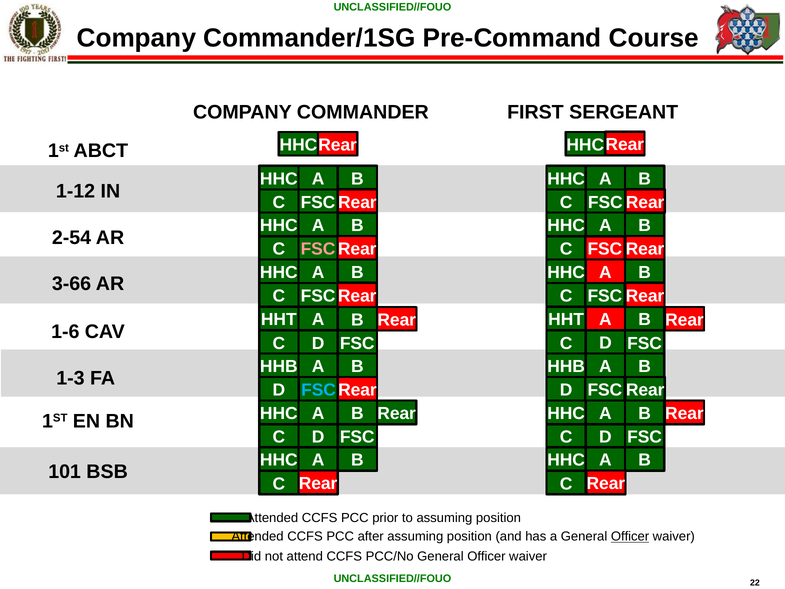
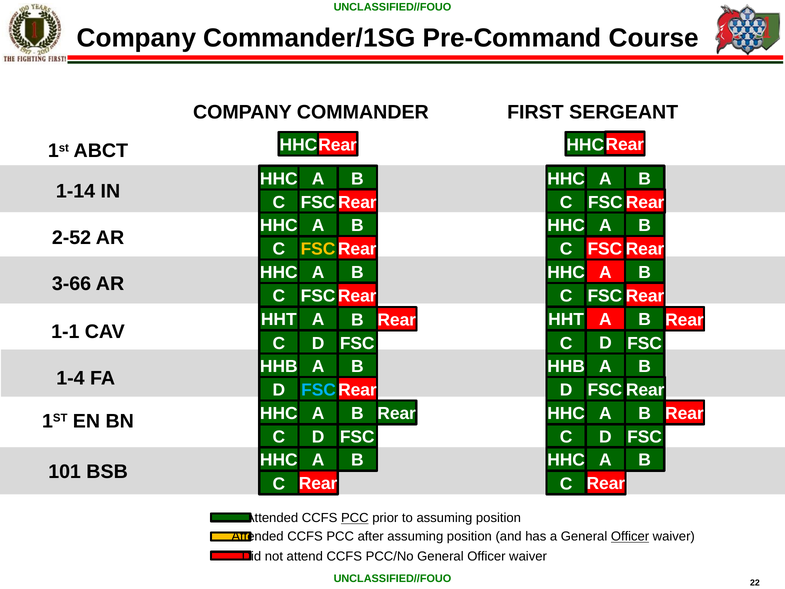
1-12: 1-12 -> 1-14 (76, 191)
2-54: 2-54 -> 2-52 (72, 238)
FSC colour: pink -> yellow (318, 249)
1-6: 1-6 -> 1-1 (65, 332)
1-3: 1-3 -> 1-4 (70, 378)
PCC underline: none -> present (355, 518)
